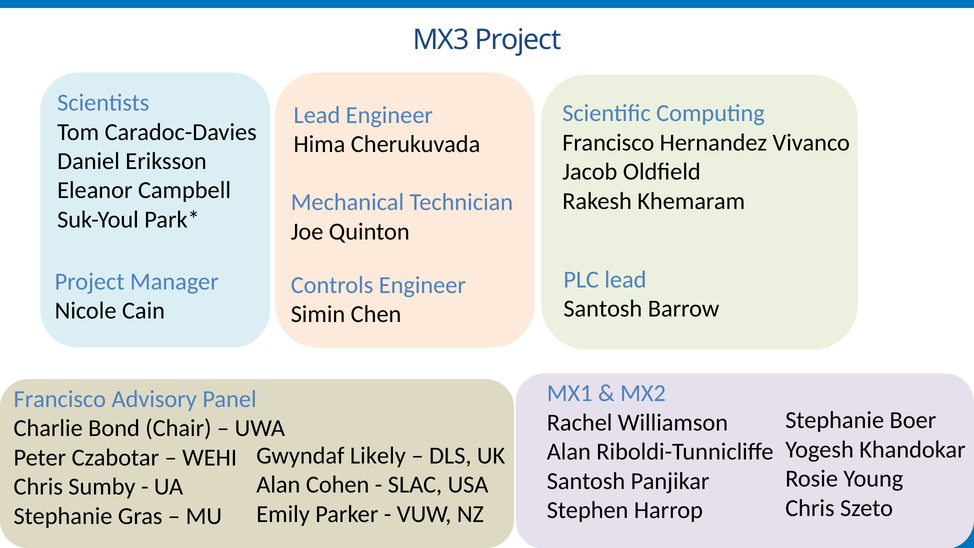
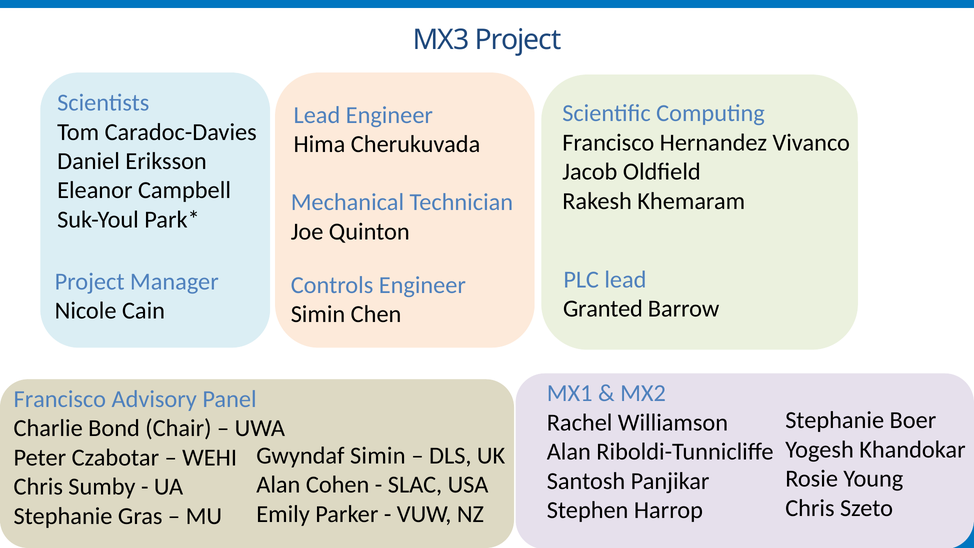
Santosh: Santosh -> Granted (603, 309)
Gwyndaf Likely: Likely -> Simin (378, 456)
